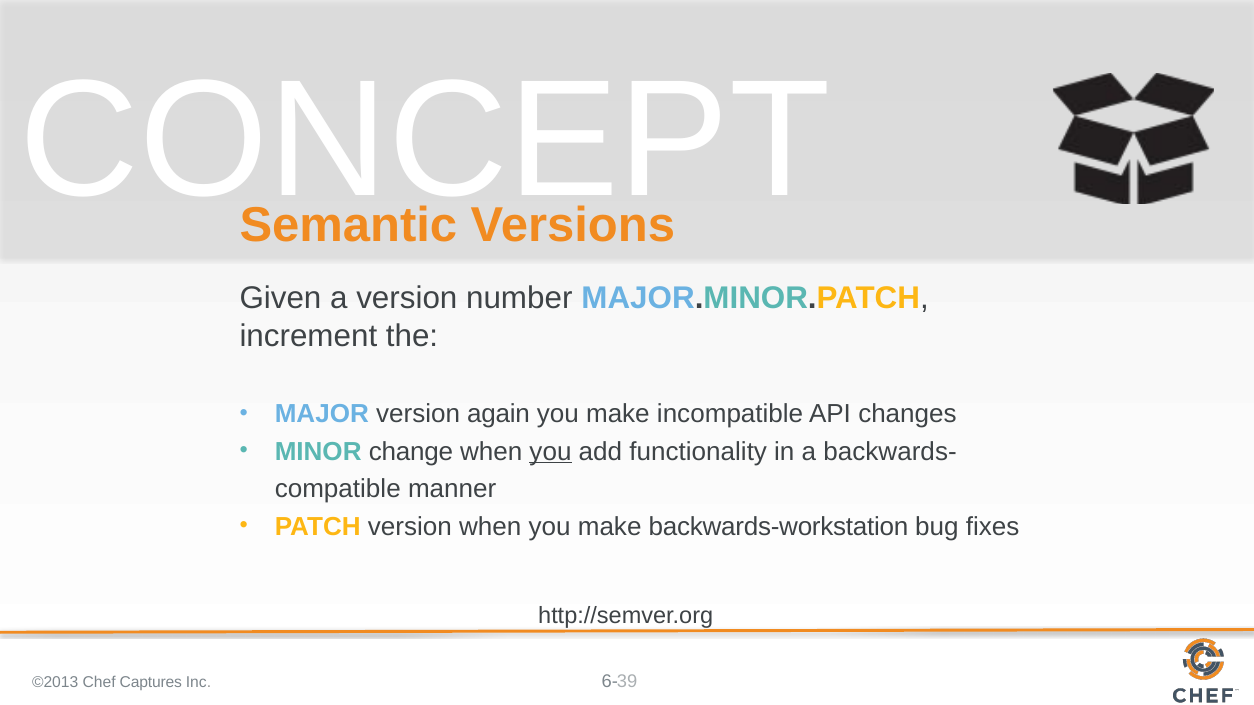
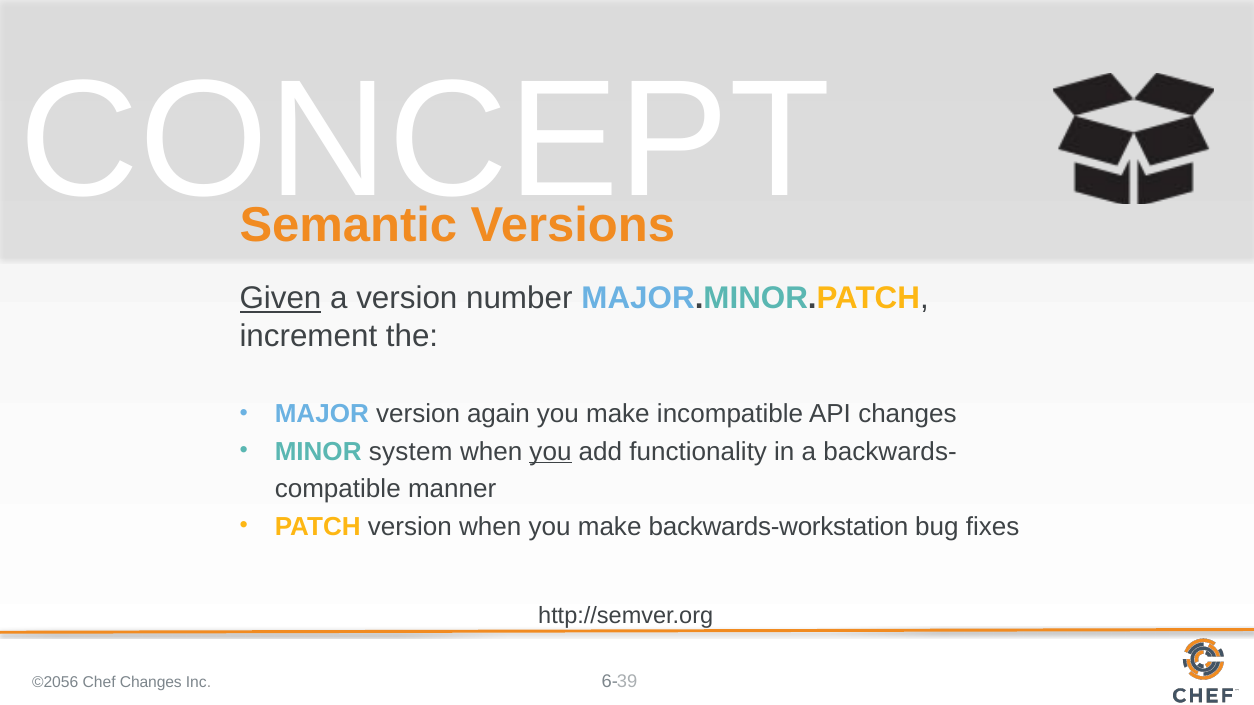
Given underline: none -> present (280, 299)
change: change -> system (411, 452)
©2013: ©2013 -> ©2056 (55, 682)
Chef Captures: Captures -> Changes (151, 682)
